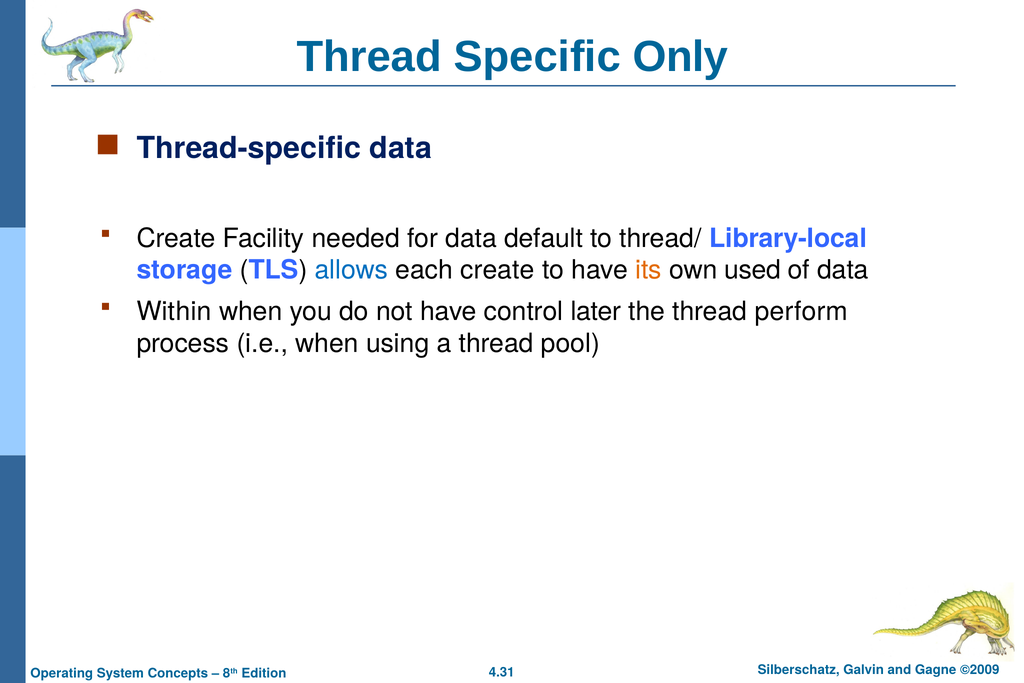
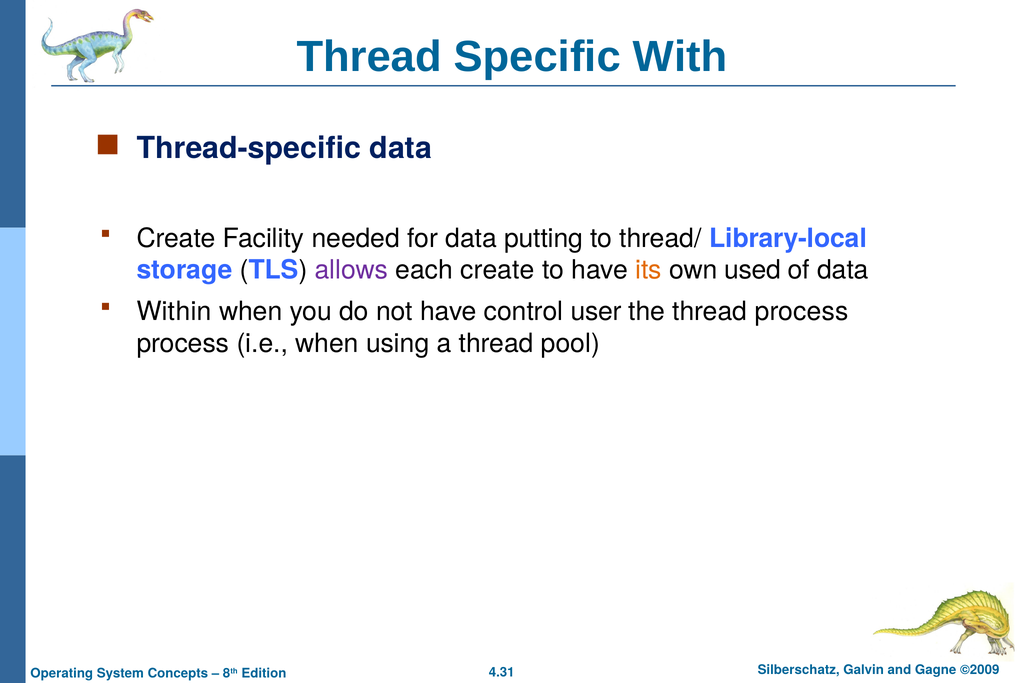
Only: Only -> With (680, 57)
default: default -> putting (544, 238)
allows colour: blue -> purple (351, 270)
later: later -> user (596, 311)
thread perform: perform -> process (801, 311)
